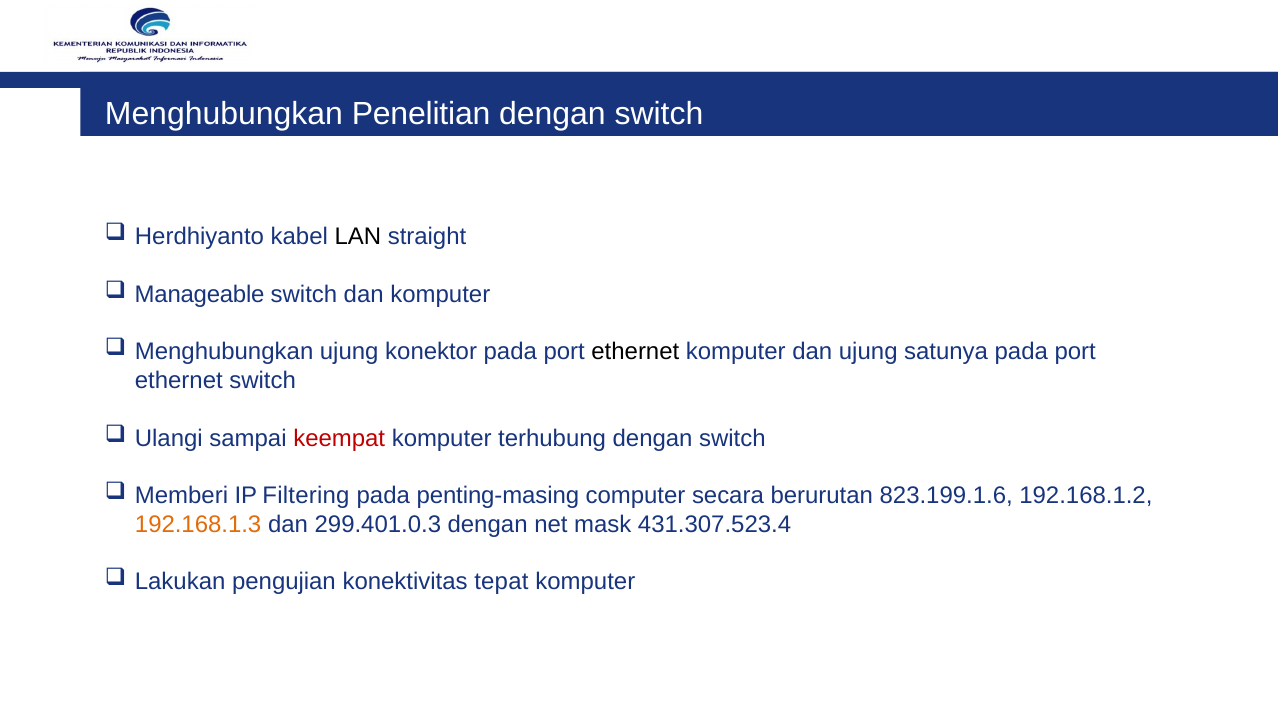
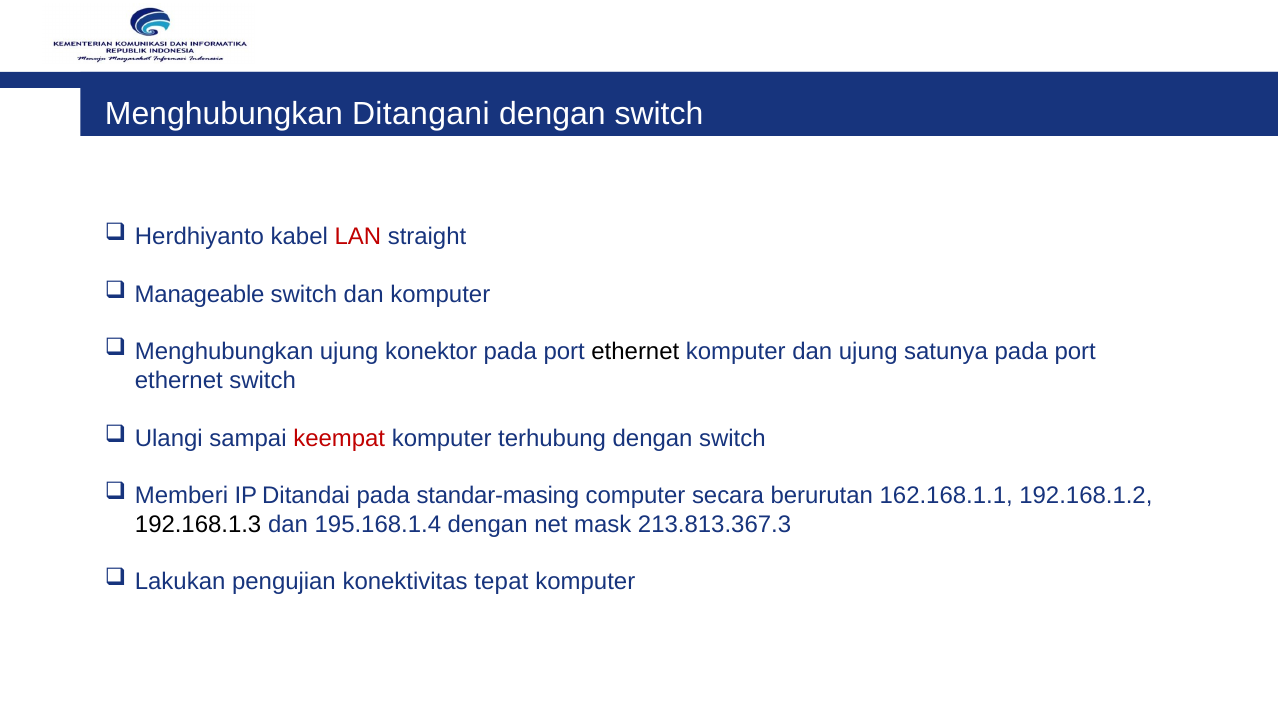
Penelitian: Penelitian -> Ditangani (421, 114)
LAN colour: black -> red (358, 237)
Filtering: Filtering -> Ditandai (306, 496)
penting-masing: penting-masing -> standar-masing (498, 496)
823.199.1.6: 823.199.1.6 -> 162.168.1.1 (946, 496)
192.168.1.3 colour: orange -> black (198, 524)
299.401.0.3: 299.401.0.3 -> 195.168.1.4 (378, 524)
431.307.523.4: 431.307.523.4 -> 213.813.367.3 (715, 524)
